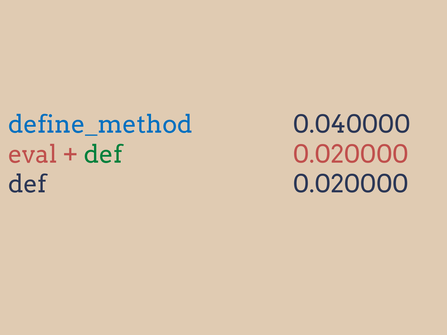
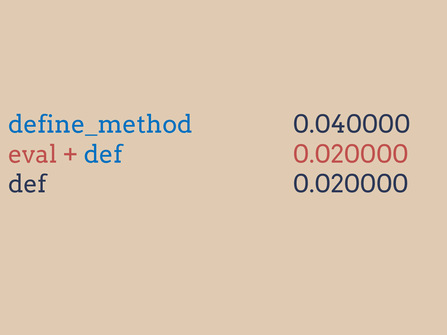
def colour: green -> blue (103, 155)
